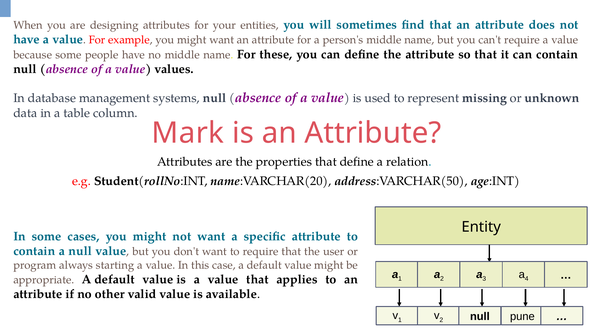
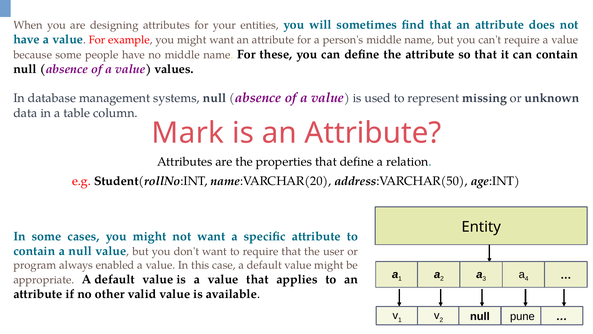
starting: starting -> enabled (115, 265)
